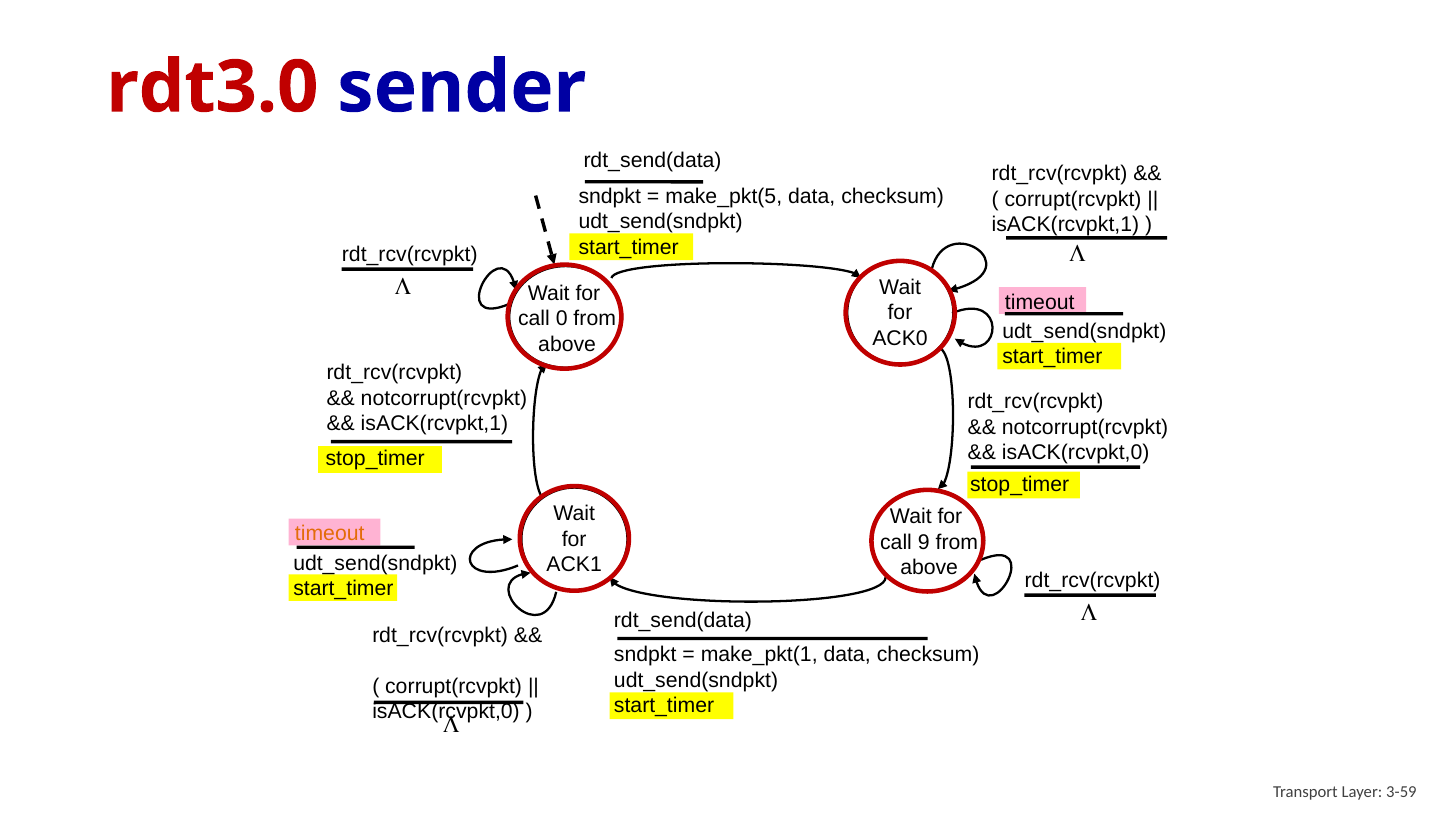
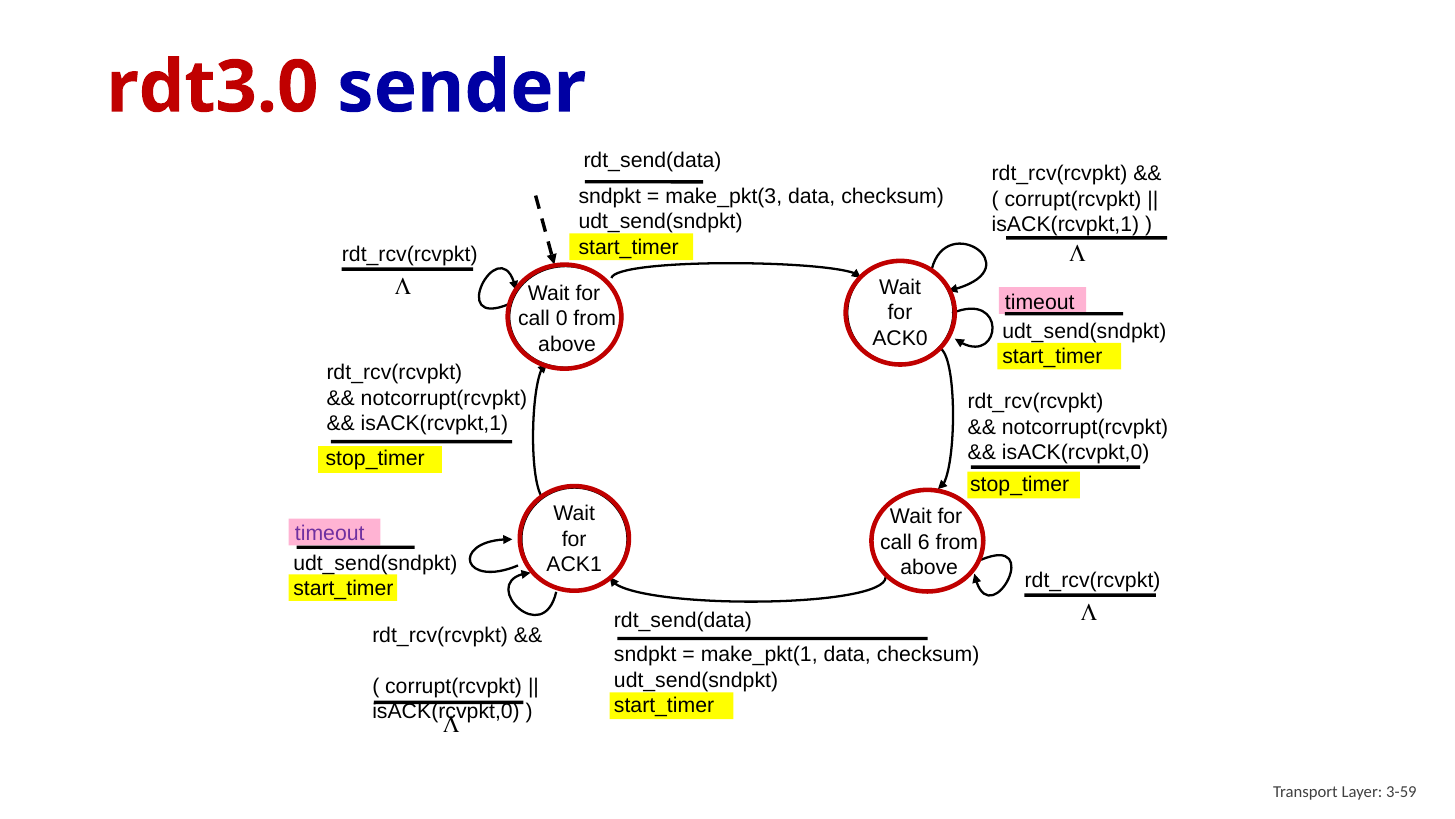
make_pkt(5: make_pkt(5 -> make_pkt(3 (724, 196)
timeout colour: orange -> purple (330, 534)
9: 9 -> 6 (924, 542)
